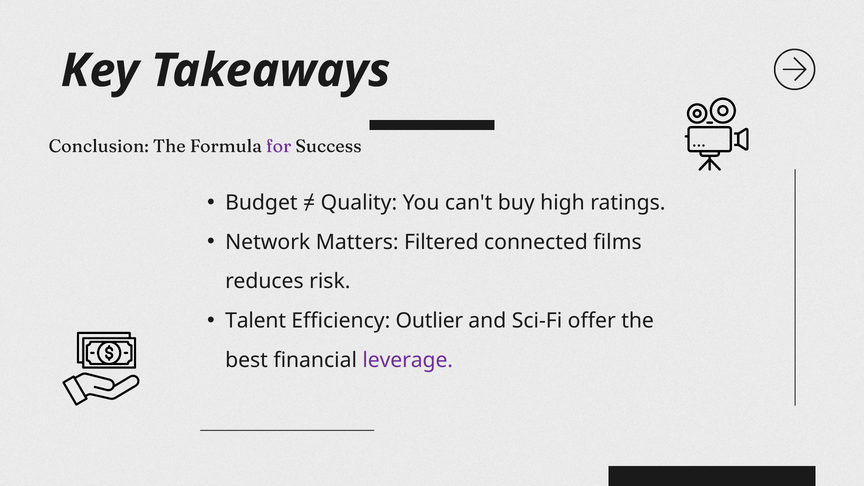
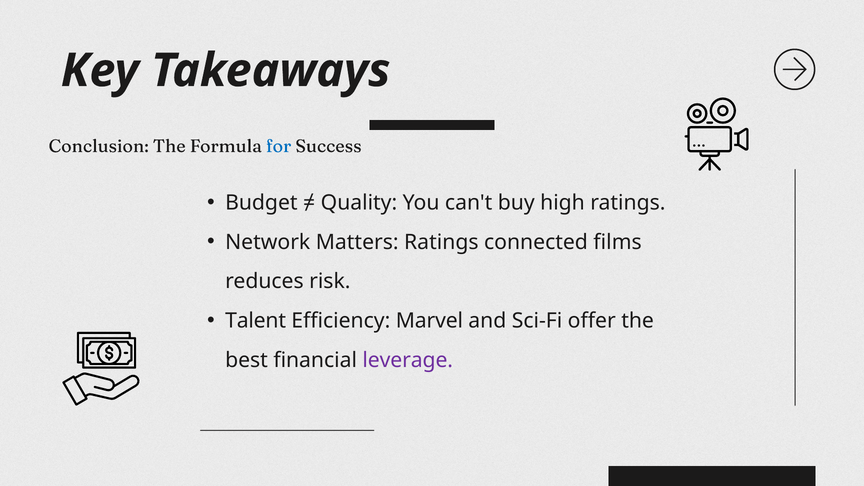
for colour: purple -> blue (279, 146)
Matters Filtered: Filtered -> Ratings (441, 242)
Outlier: Outlier -> Marvel (429, 321)
